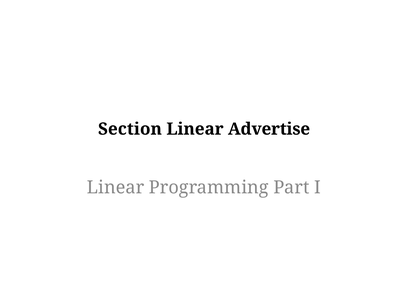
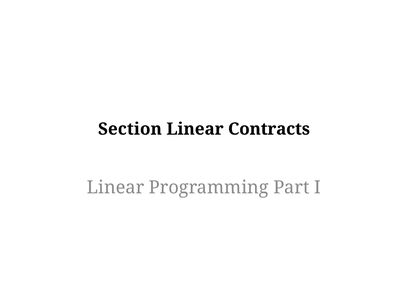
Advertise: Advertise -> Contracts (269, 129)
